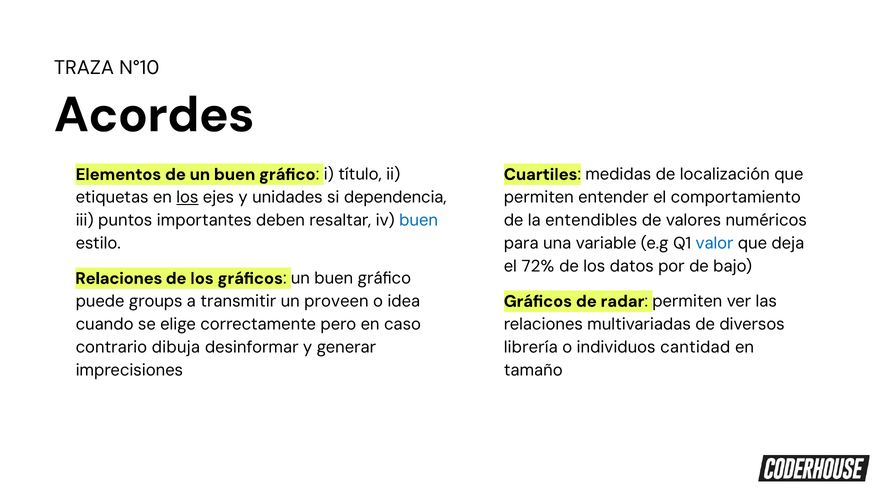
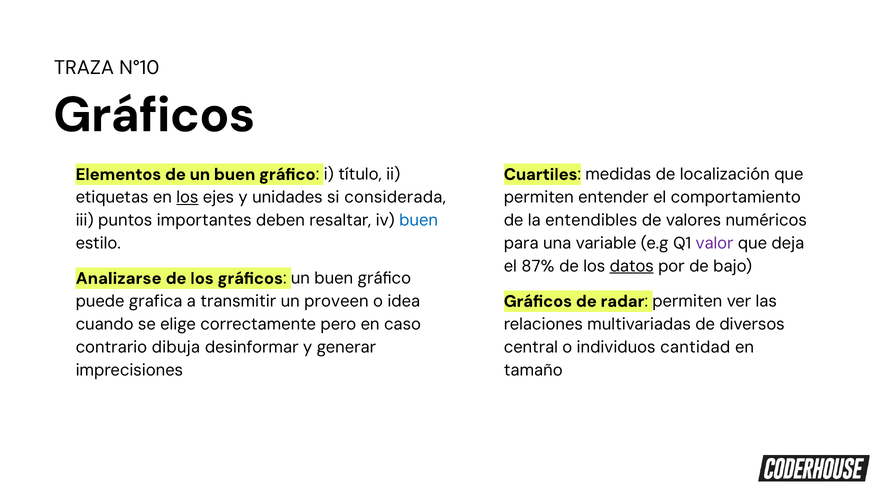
Acordes: Acordes -> Gráficos (154, 115)
dependencia: dependencia -> considerada (395, 197)
valor colour: blue -> purple (715, 243)
72%: 72% -> 87% (538, 266)
datos underline: none -> present (632, 266)
Relaciones: Relaciones -> Analizarse (119, 278)
groups: groups -> grafica (156, 301)
librería: librería -> central (531, 347)
